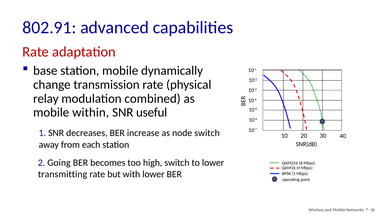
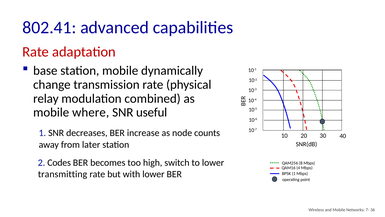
802.91: 802.91 -> 802.41 (49, 28)
within: within -> where (91, 112)
node switch: switch -> counts (207, 133)
each: each -> later (91, 144)
Going: Going -> Codes (59, 162)
